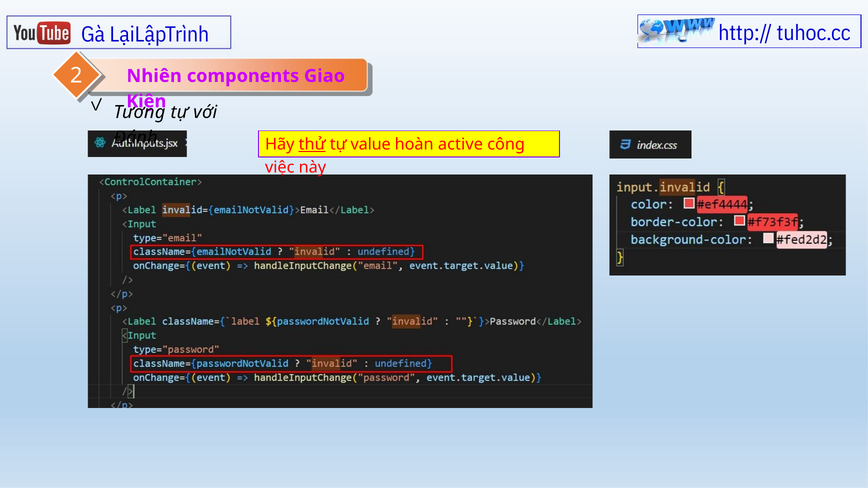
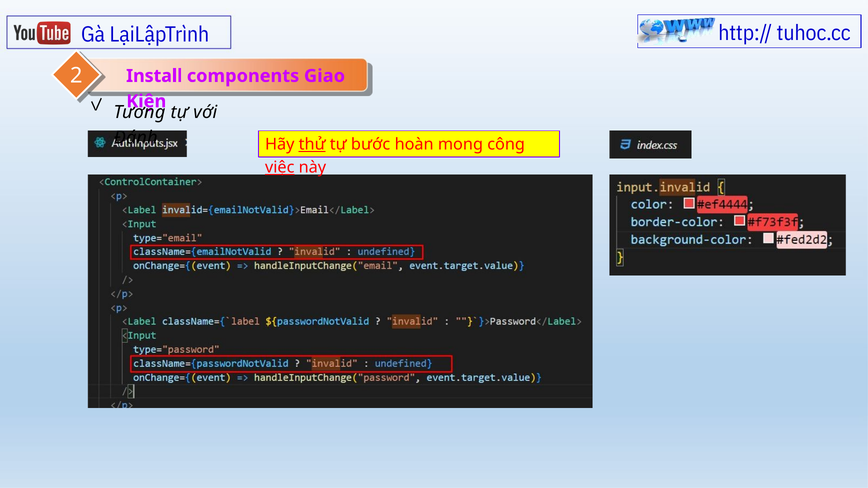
Nhiên: Nhiên -> Install (154, 76)
value: value -> bước (371, 145)
active: active -> mong (460, 145)
việc underline: none -> present (280, 167)
